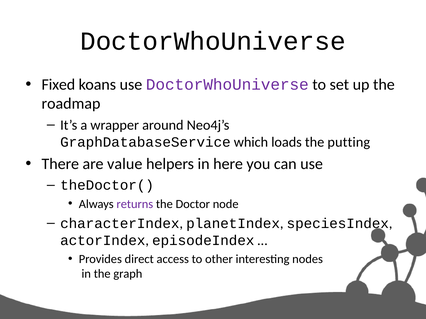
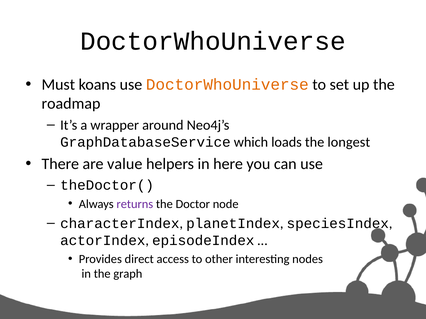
Fixed: Fixed -> Must (58, 85)
DoctorWhoUniverse colour: purple -> orange (227, 85)
putting: putting -> longest (349, 142)
